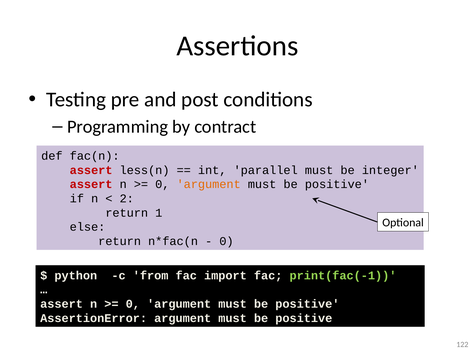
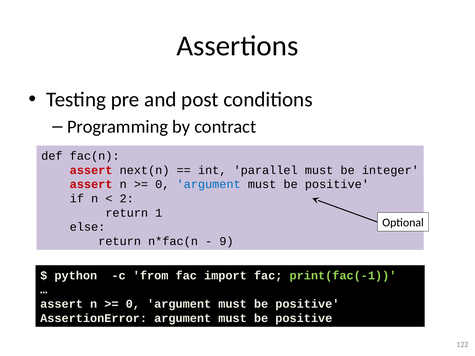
less(n: less(n -> next(n (145, 170)
argument colour: orange -> blue (209, 184)
0: 0 -> 9 (226, 241)
